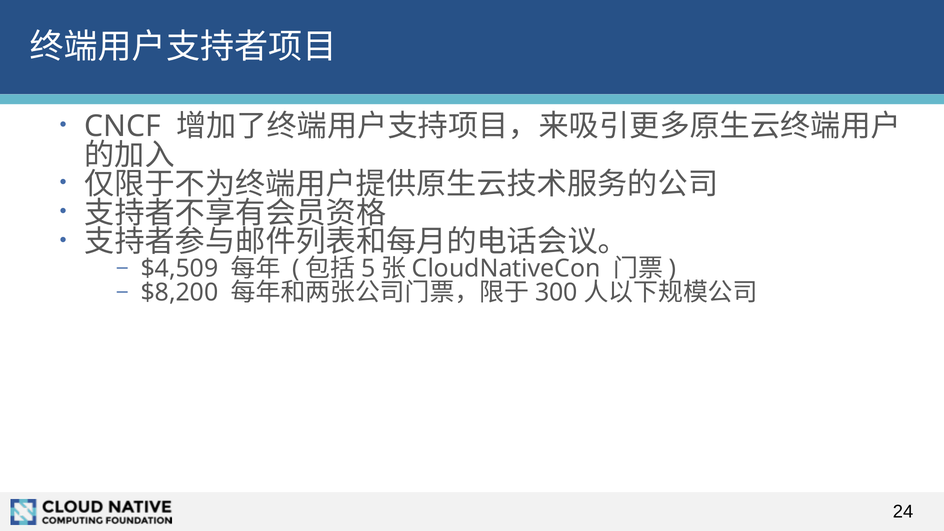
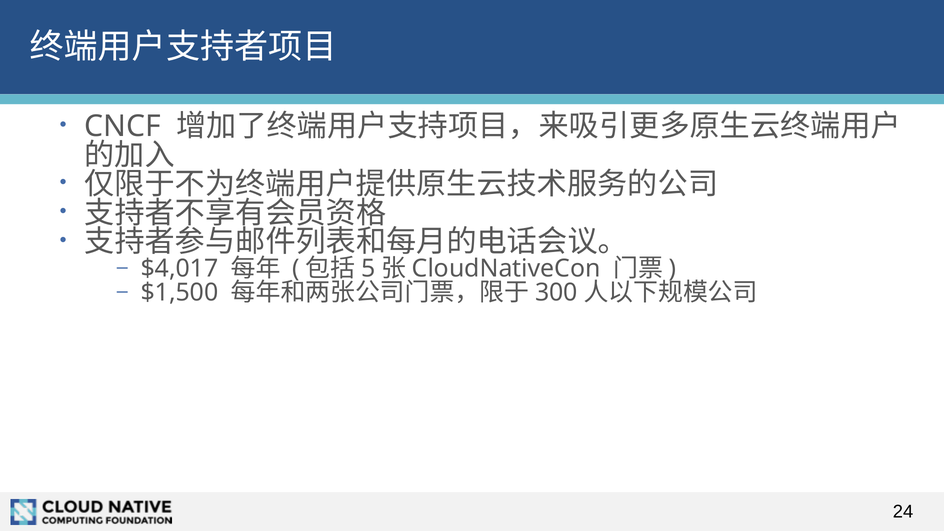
$4,509: $4,509 -> $4,017 (180, 269)
$8,200: $8,200 -> $1,500 (180, 293)
